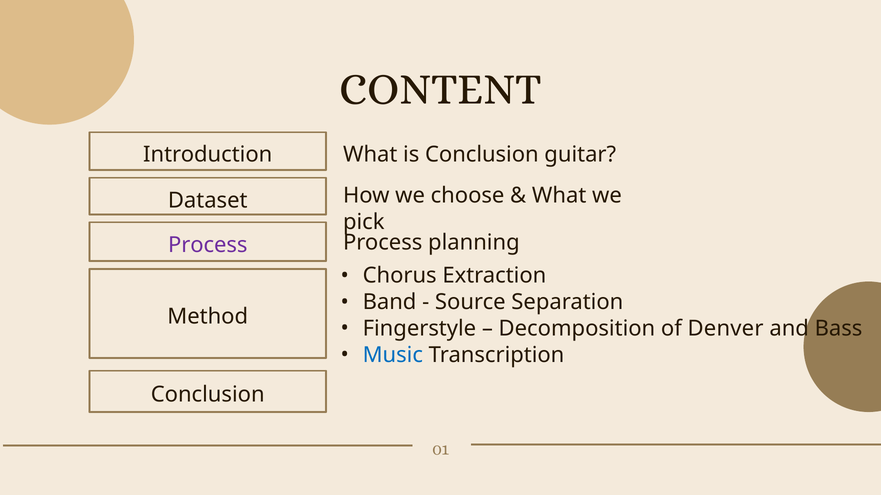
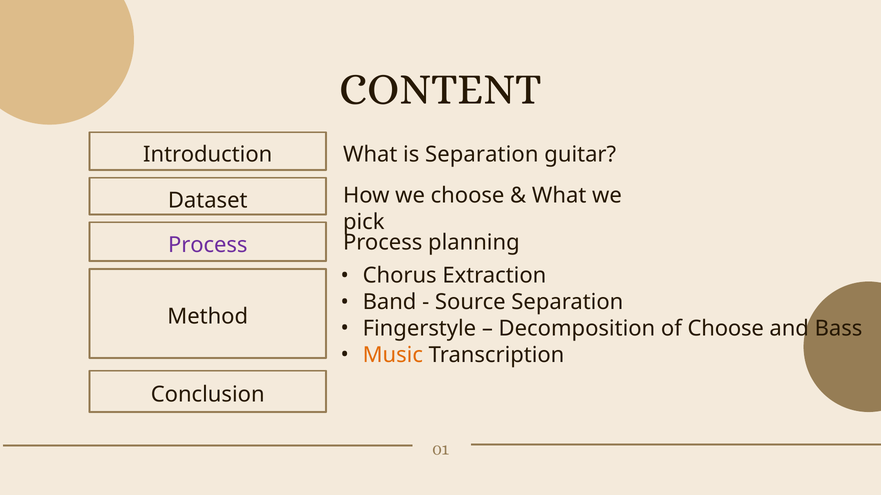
is Conclusion: Conclusion -> Separation (482, 155)
of Denver: Denver -> Choose (726, 329)
Music colour: blue -> orange (393, 355)
